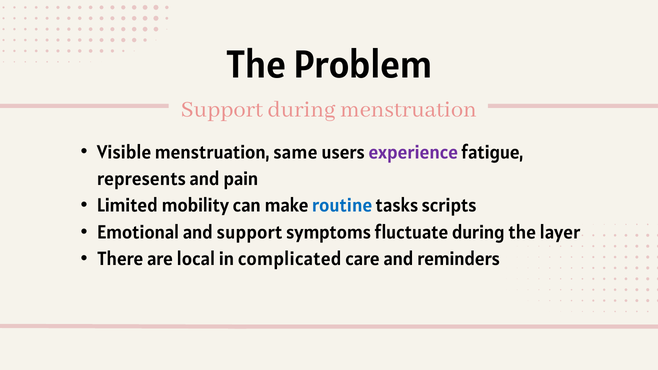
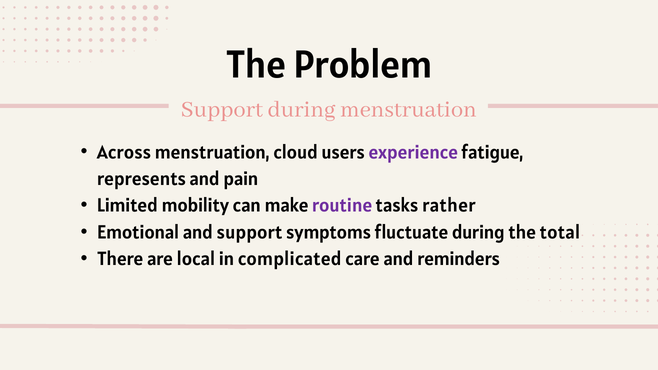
Visible: Visible -> Across (124, 152)
same: same -> cloud (296, 152)
routine colour: blue -> purple (342, 206)
scripts: scripts -> rather (449, 206)
layer: layer -> total (560, 232)
